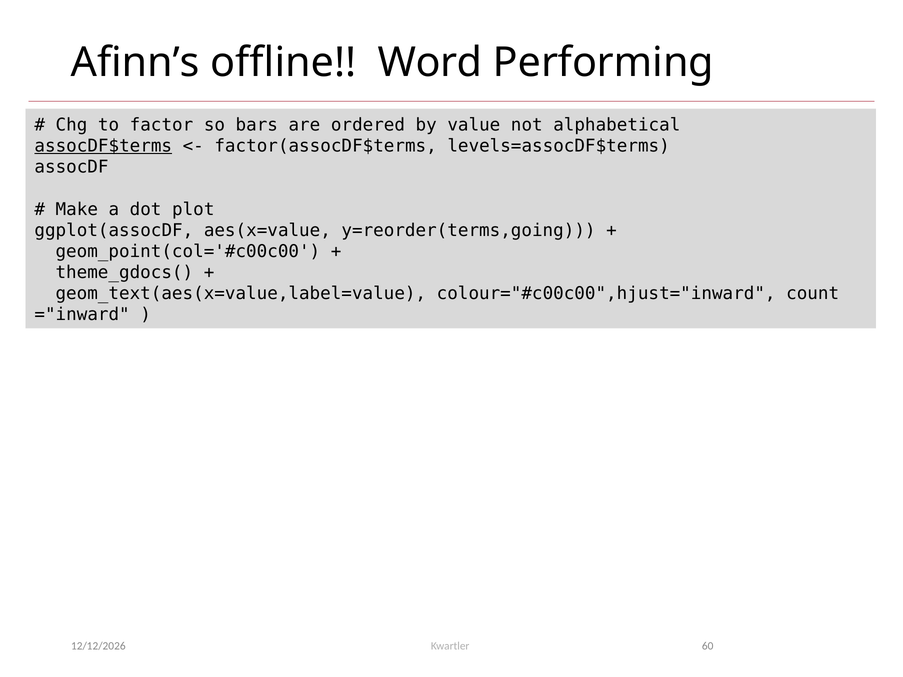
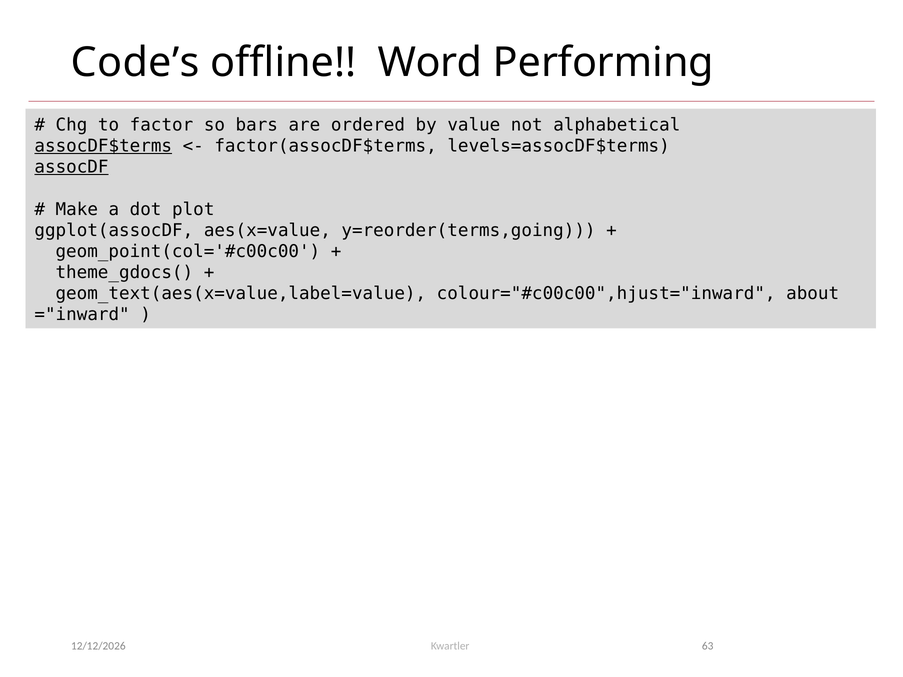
Afinn’s: Afinn’s -> Code’s (135, 63)
assocDF underline: none -> present (71, 167)
count: count -> about (813, 294)
60: 60 -> 63 (708, 646)
